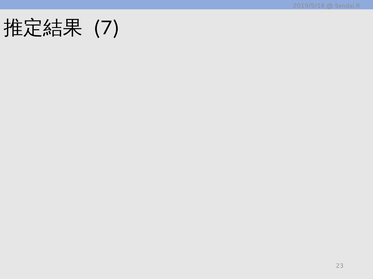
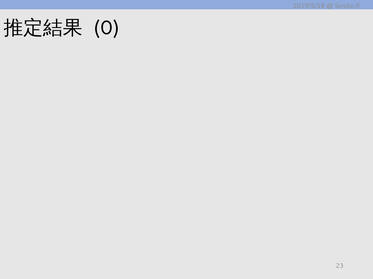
7: 7 -> 0 (107, 28)
